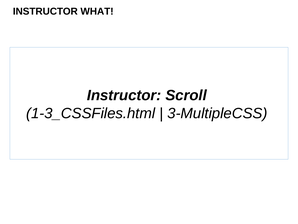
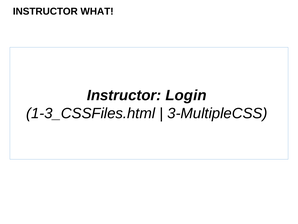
Scroll: Scroll -> Login (186, 95)
